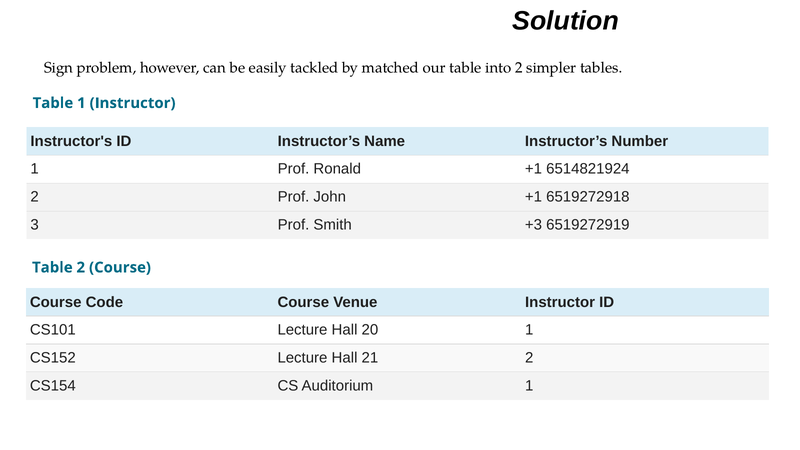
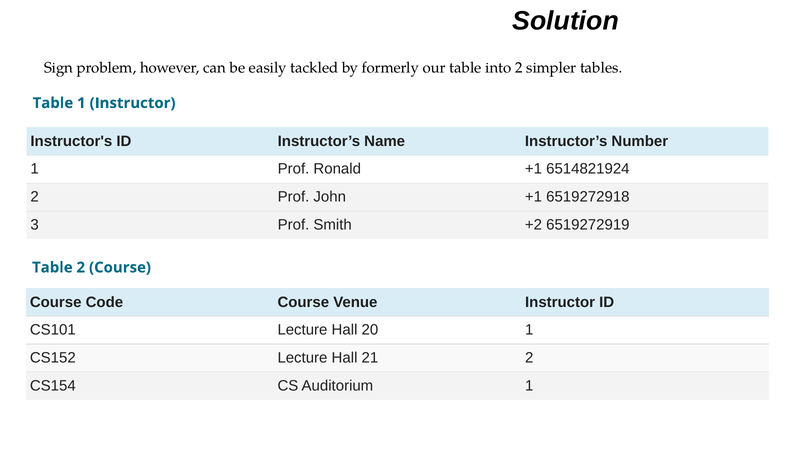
matched: matched -> formerly (390, 68)
+3: +3 -> +2 (534, 225)
